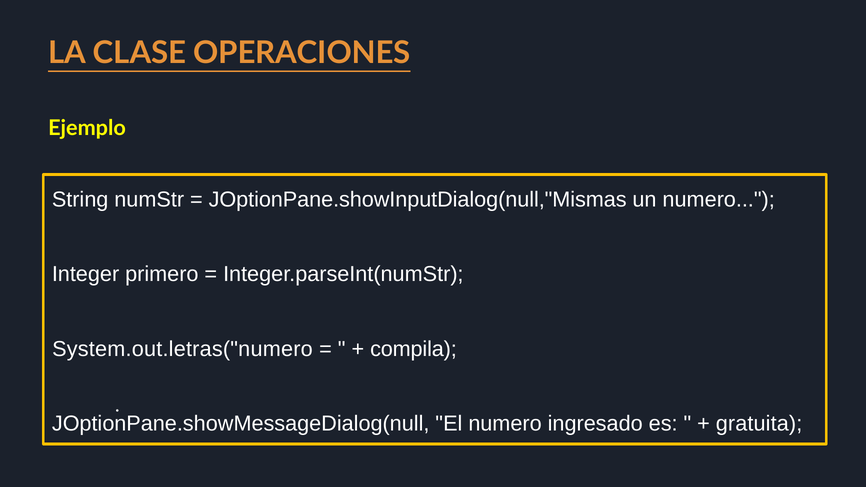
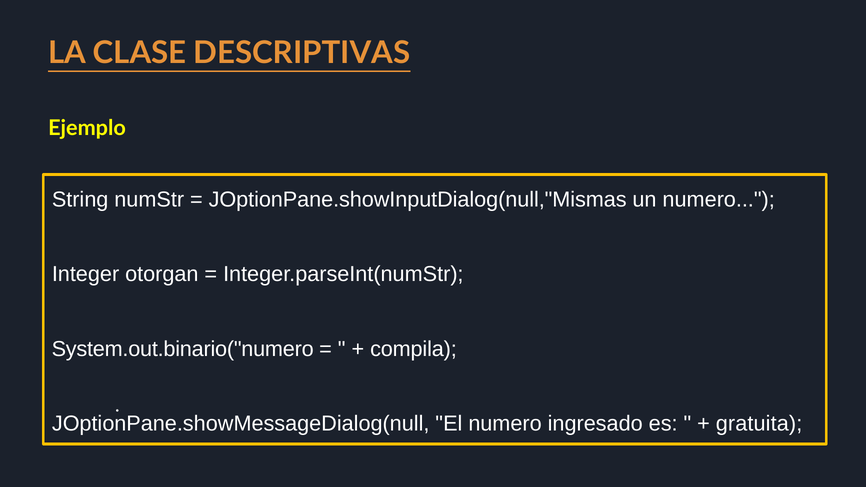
OPERACIONES: OPERACIONES -> DESCRIPTIVAS (302, 53)
primero: primero -> otorgan (162, 274)
System.out.letras("numero: System.out.letras("numero -> System.out.binario("numero (183, 349)
